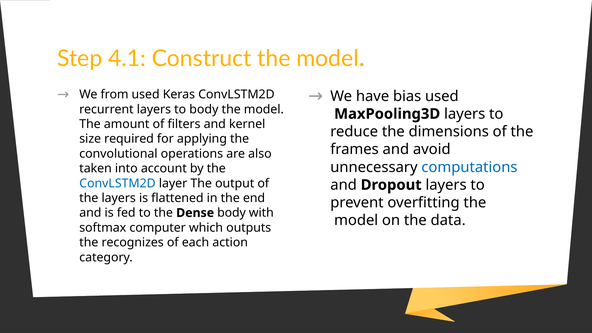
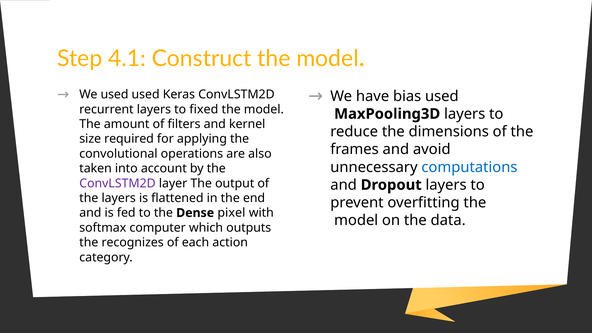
We from: from -> used (115, 94)
to body: body -> fixed (204, 109)
ConvLSTM2D colour: blue -> purple (117, 183)
Dense body: body -> pixel (231, 213)
